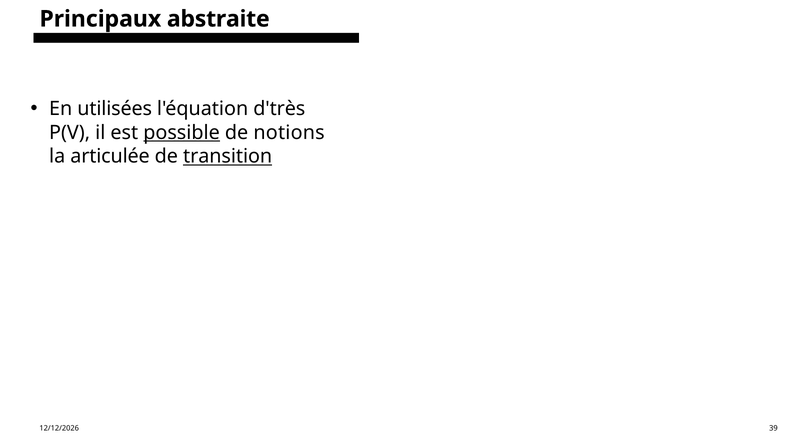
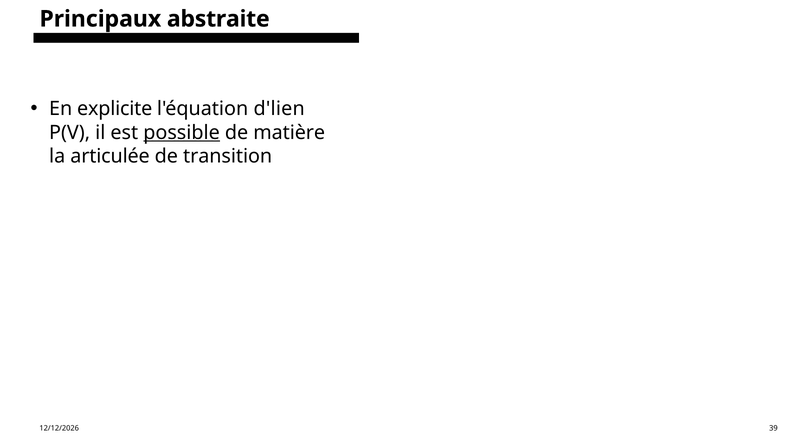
utilisées: utilisées -> explicite (115, 109)
d'très: d'très -> d'lien (279, 109)
notions: notions -> matière (289, 132)
transition underline: present -> none (228, 156)
